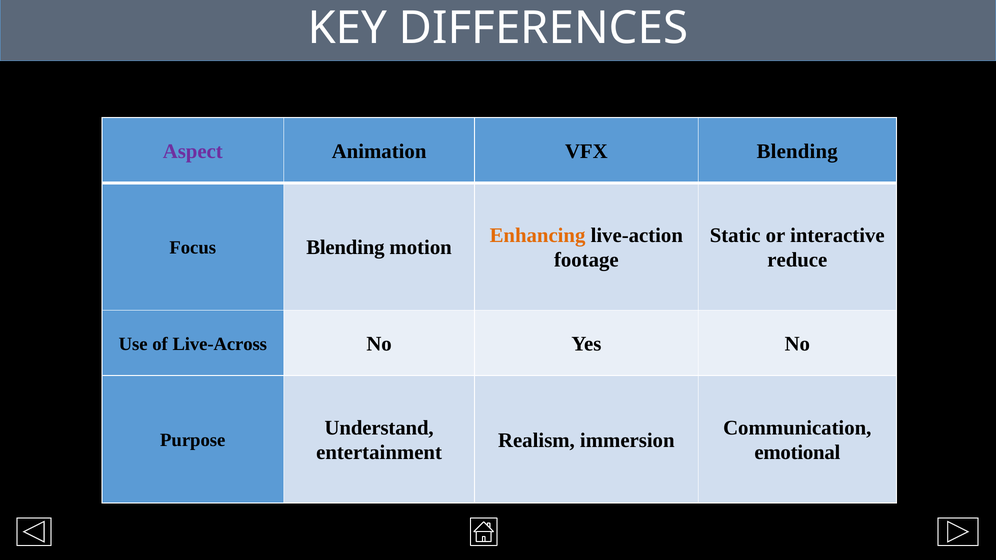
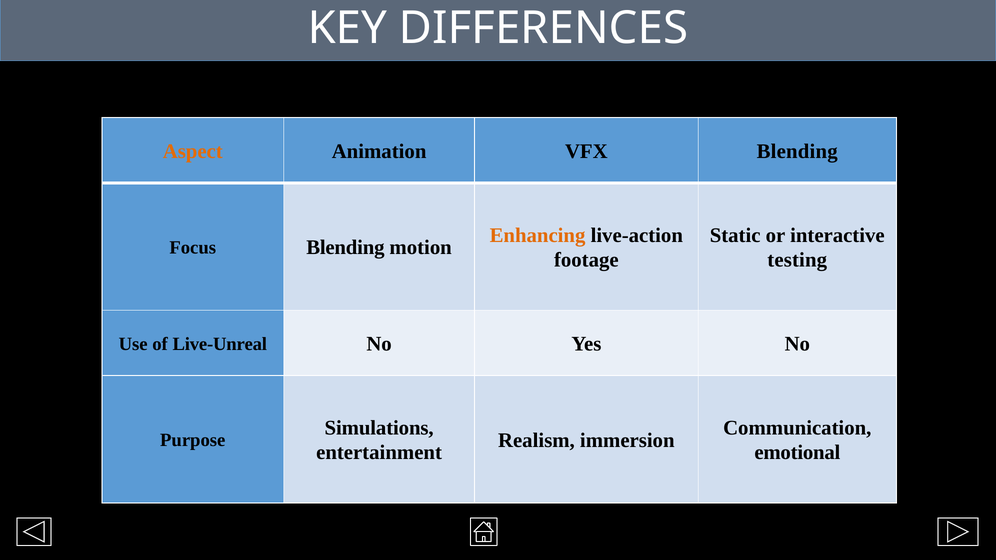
Aspect colour: purple -> orange (193, 151)
reduce: reduce -> testing (797, 260)
Live-Across: Live-Across -> Live-Unreal (220, 344)
Understand: Understand -> Simulations (379, 428)
